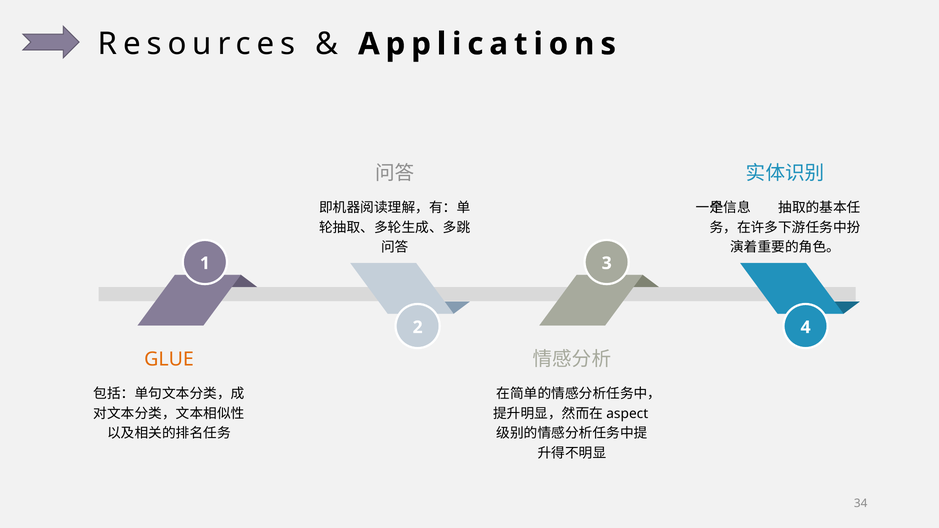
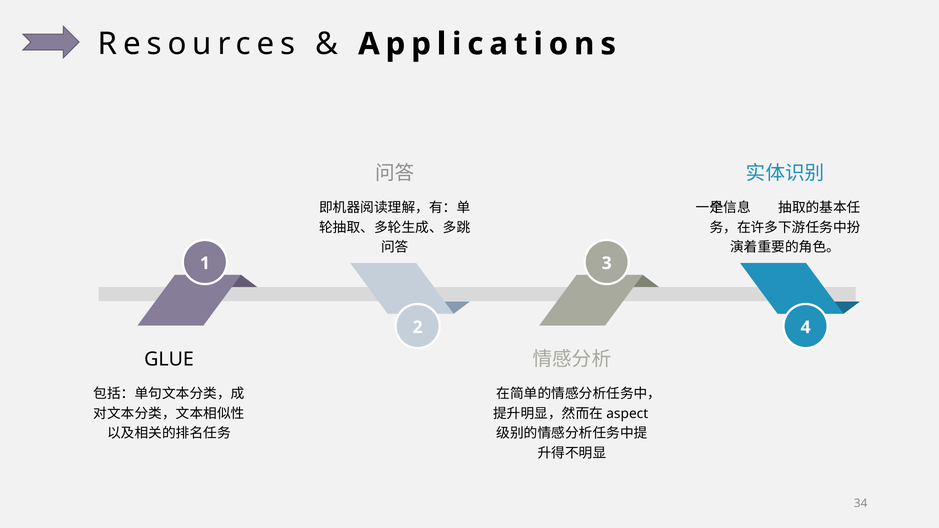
GLUE colour: orange -> black (169, 359)
